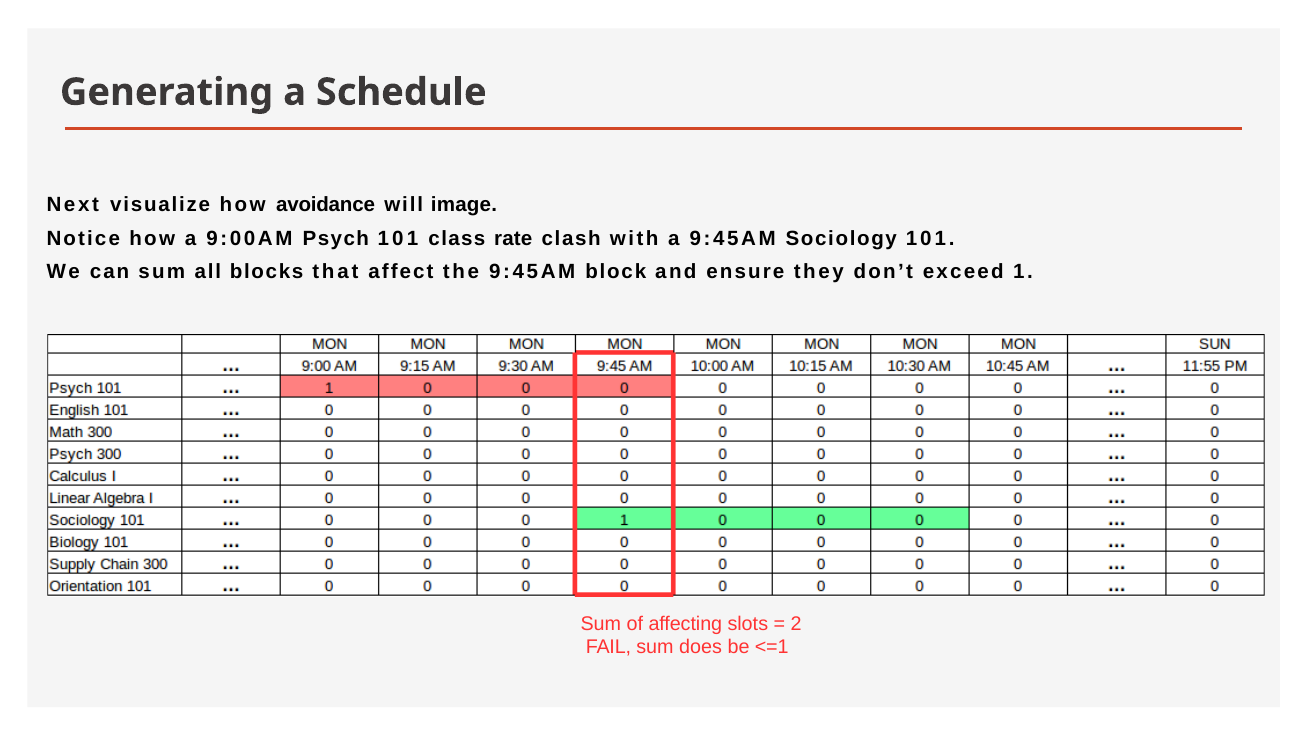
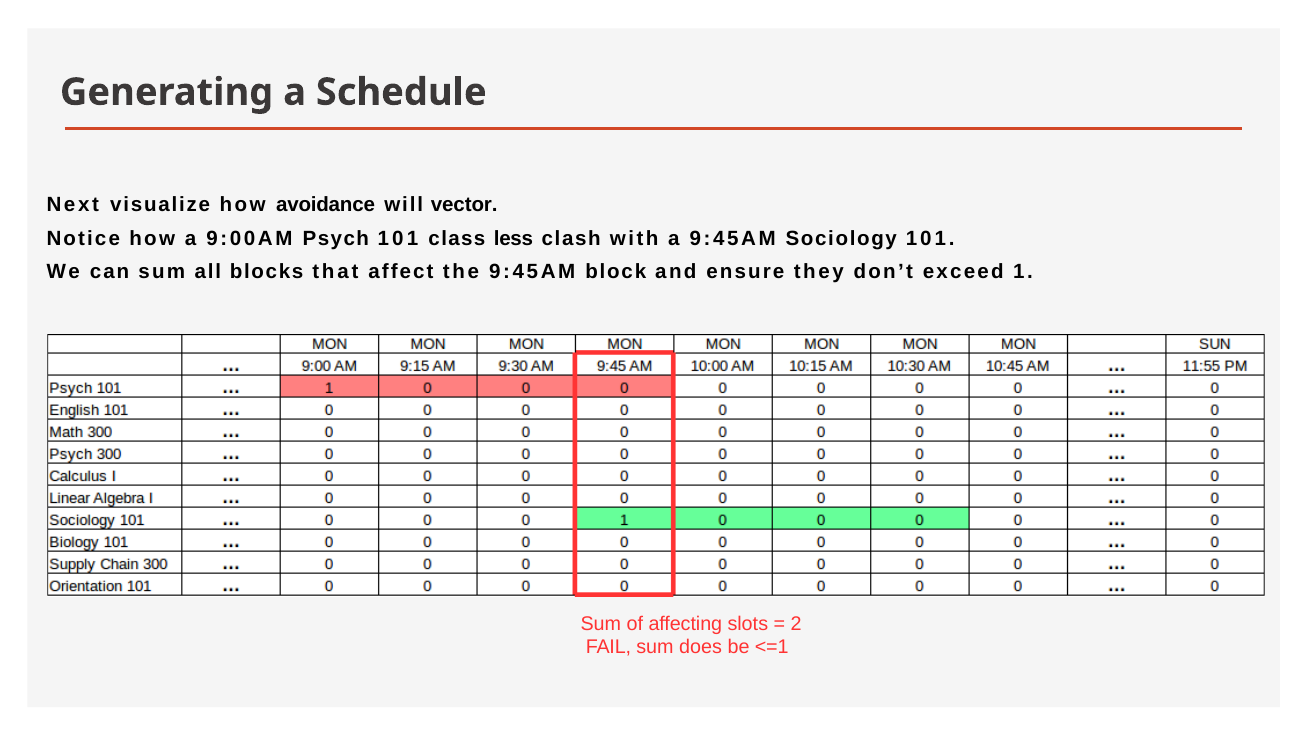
image: image -> vector (464, 205)
rate: rate -> less (513, 239)
